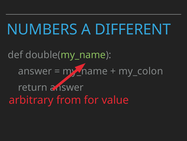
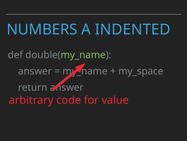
DIFFERENT: DIFFERENT -> INDENTED (133, 29)
my_colon: my_colon -> my_space (141, 71)
from: from -> code (69, 100)
